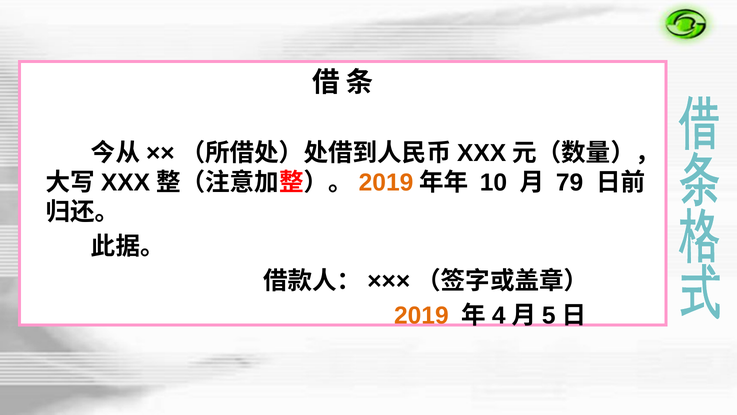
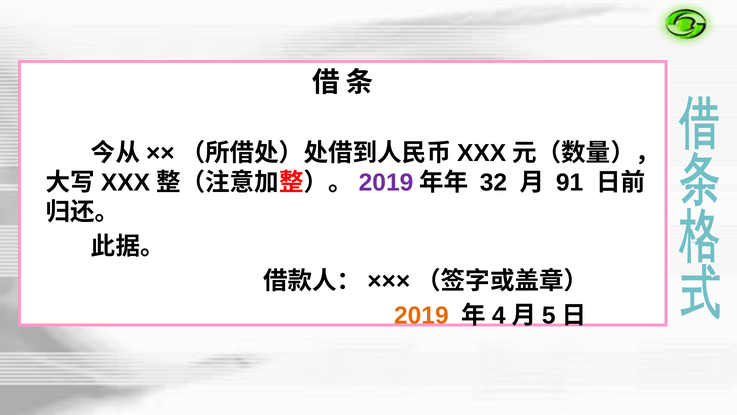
2019 colour: orange -> purple (386, 183)
10: 10 -> 32 (493, 183)
79: 79 -> 91 (570, 183)
